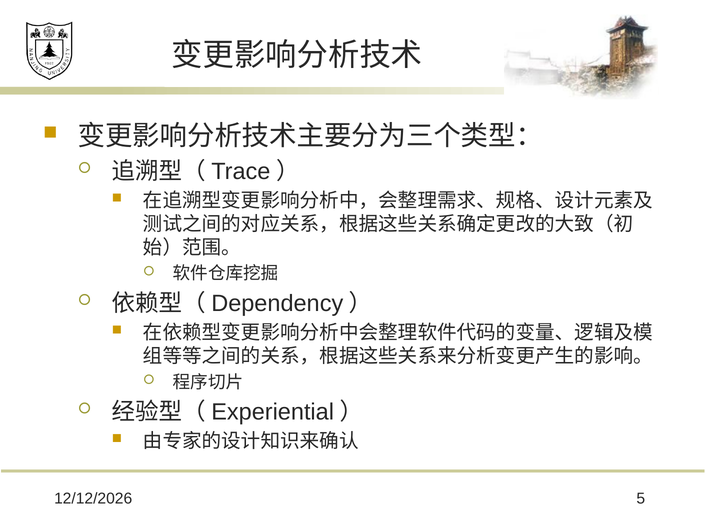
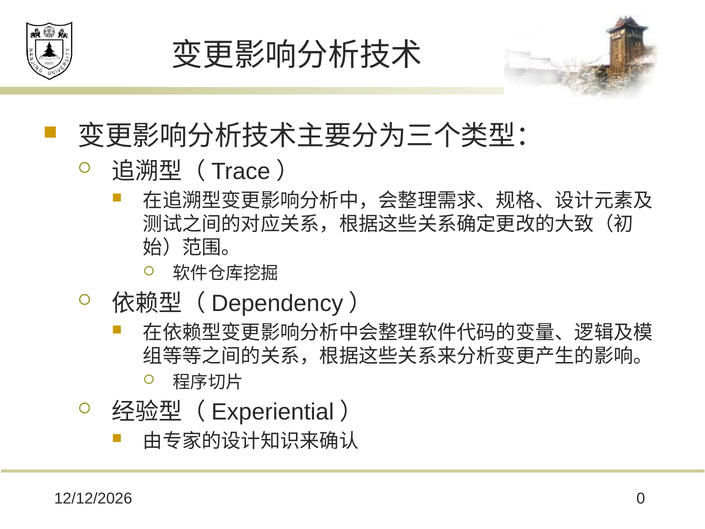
5: 5 -> 0 (641, 499)
